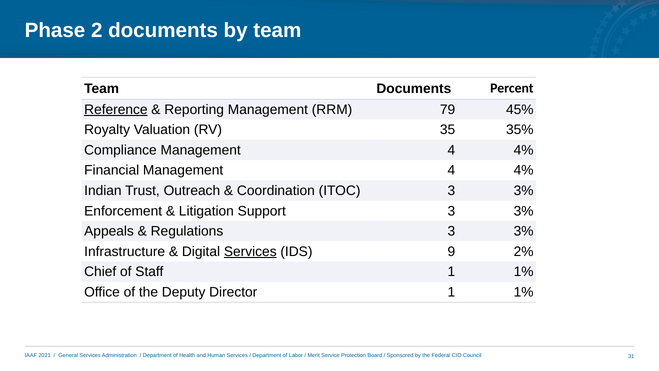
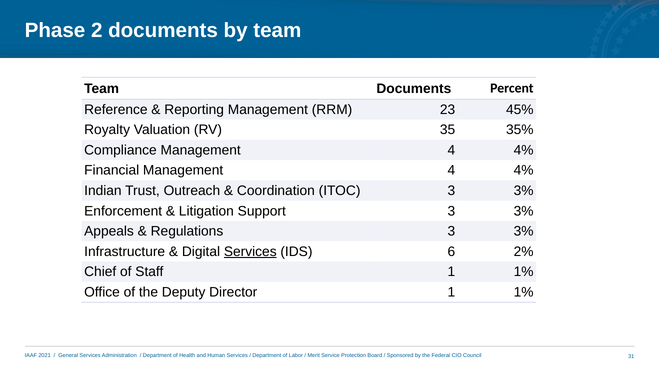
Reference underline: present -> none (116, 109)
79: 79 -> 23 (448, 109)
9: 9 -> 6 (451, 251)
